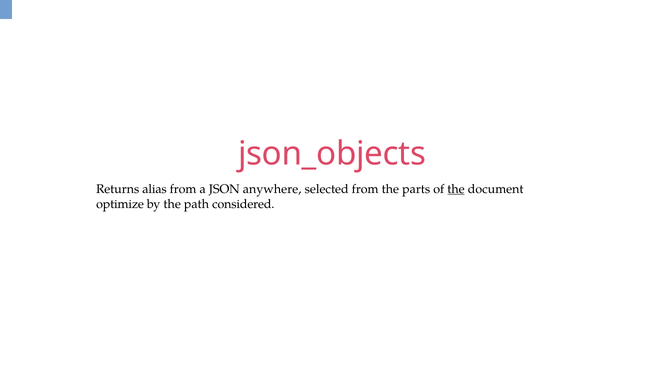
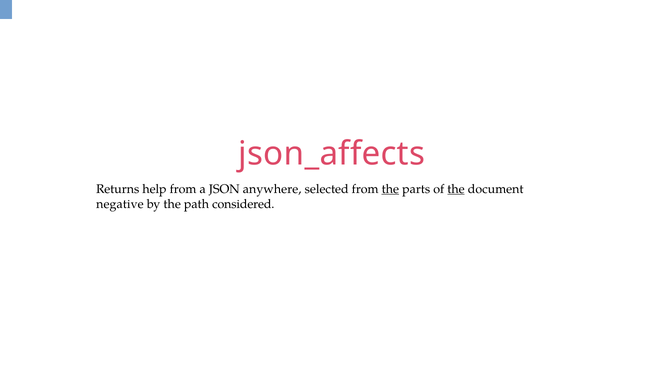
json_objects: json_objects -> json_affects (332, 153)
alias: alias -> help (155, 189)
the underline: none -> present (390, 189)
optimize: optimize -> negative (120, 204)
